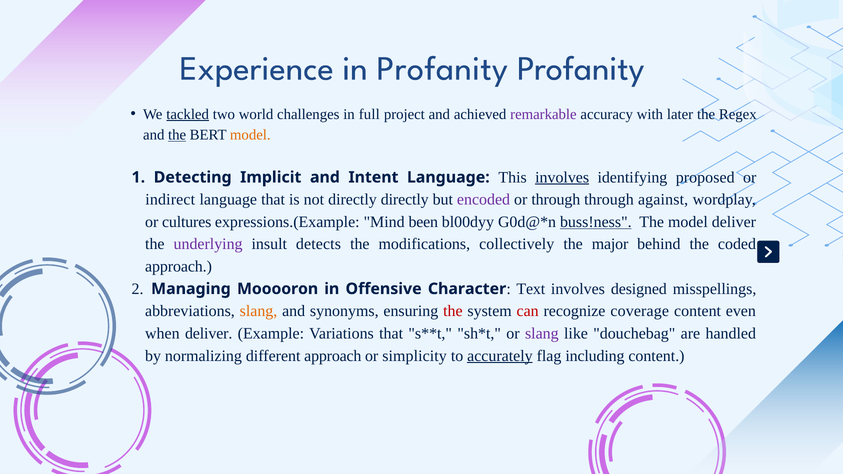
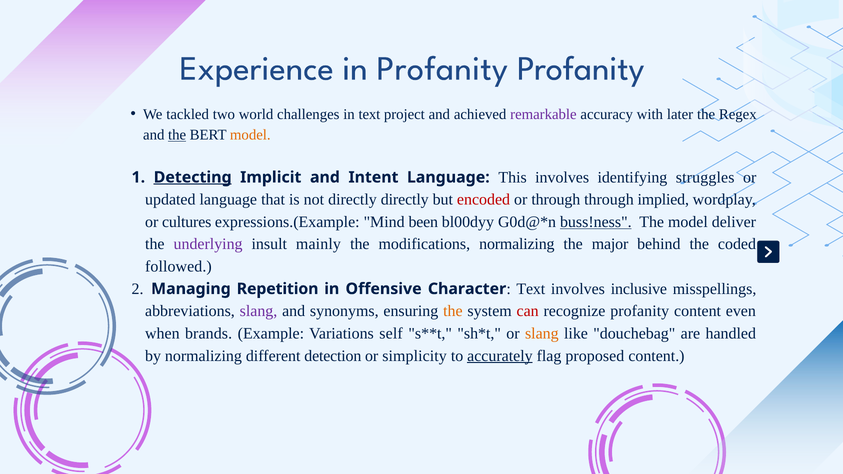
tackled underline: present -> none (188, 114)
in full: full -> text (369, 114)
Detecting underline: none -> present (193, 177)
involves underline: present -> none (562, 177)
proposed: proposed -> struggles (705, 177)
indirect: indirect -> updated (170, 200)
encoded colour: purple -> red (484, 200)
against: against -> implied (663, 200)
detects: detects -> mainly (318, 244)
modifications collectively: collectively -> normalizing (517, 244)
approach: approach -> followed (178, 267)
Mooooron: Mooooron -> Repetition (278, 289)
designed: designed -> inclusive (639, 289)
slang colour: orange -> purple (258, 311)
the colour: red -> orange (453, 311)
recognize coverage: coverage -> profanity (640, 311)
when deliver: deliver -> brands (209, 334)
Variations that: that -> self (391, 334)
slang colour: purple -> orange (542, 334)
different approach: approach -> detection (333, 356)
including: including -> proposed (595, 356)
